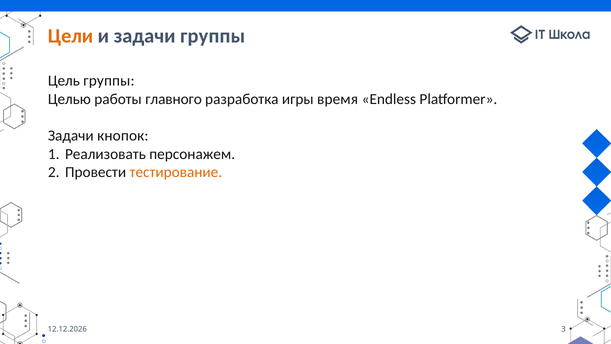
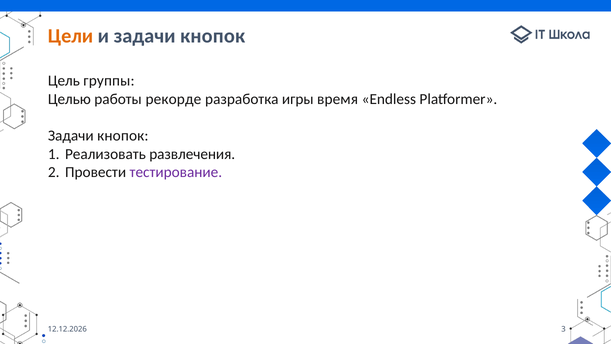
и задачи группы: группы -> кнопок (213, 36)
главного: главного -> рекорде (173, 99)
персонажем: персонажем -> развлечения (192, 154)
тестирование colour: orange -> purple (176, 172)
